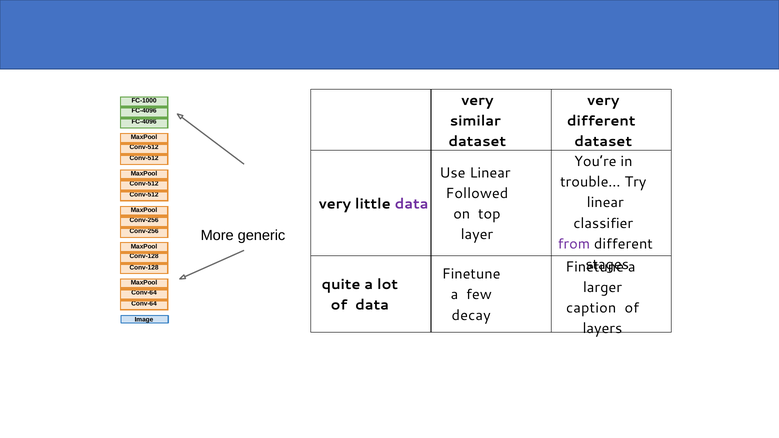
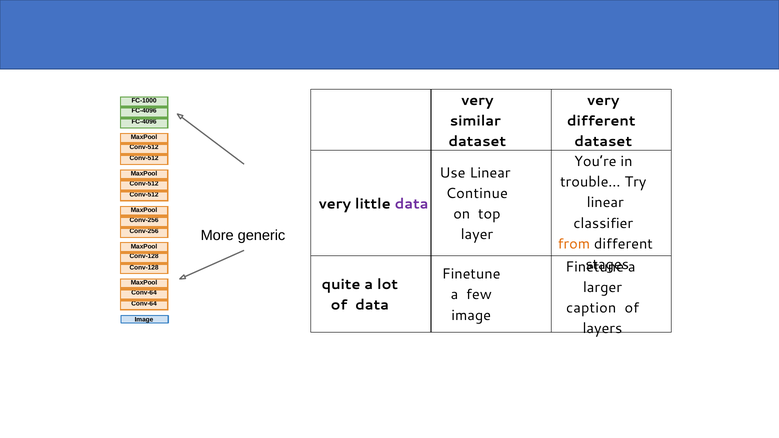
Followed: Followed -> Continue (477, 194)
from colour: purple -> orange (574, 244)
decay: decay -> image (471, 315)
